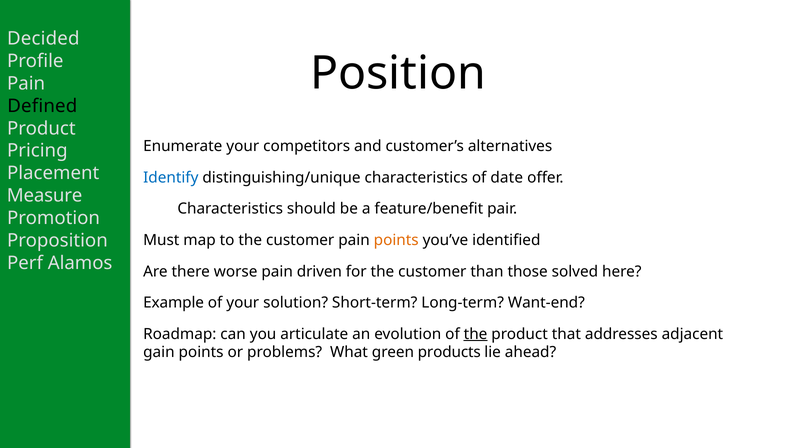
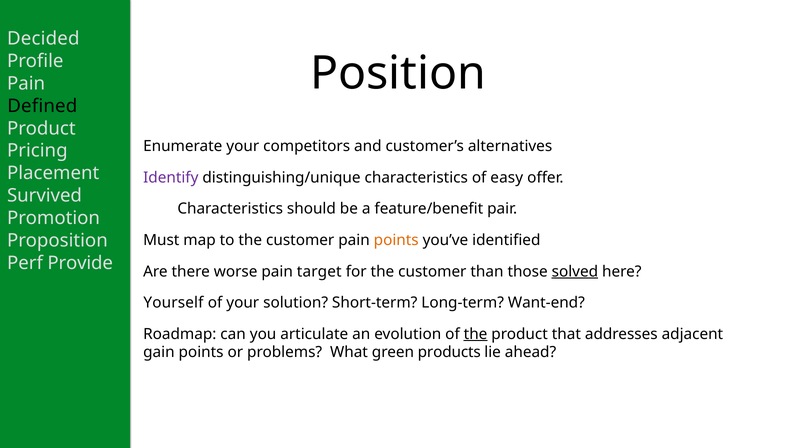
Identify colour: blue -> purple (171, 178)
date: date -> easy (507, 178)
Measure: Measure -> Survived (45, 196)
Alamos: Alamos -> Provide (80, 263)
driven: driven -> target (319, 271)
solved underline: none -> present (575, 271)
Example: Example -> Yourself (173, 303)
